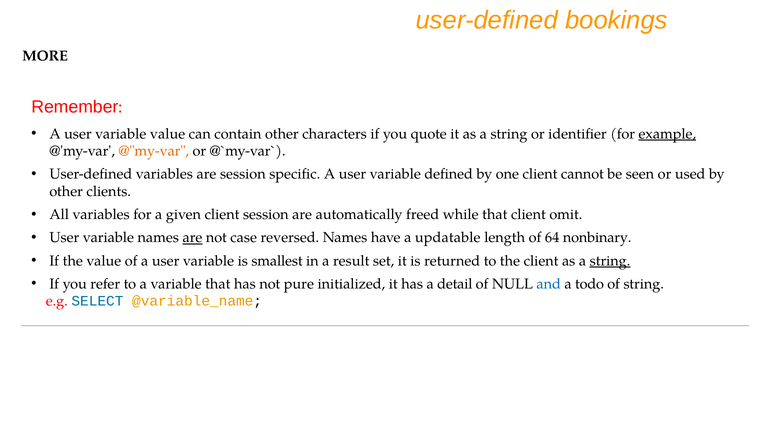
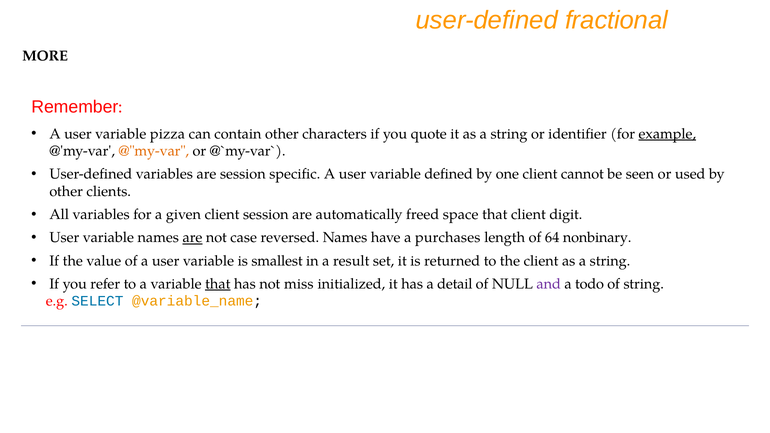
bookings: bookings -> fractional (616, 20)
variable value: value -> pizza (167, 134)
while: while -> space (461, 215)
omit: omit -> digit (566, 215)
updatable: updatable -> purchases (448, 238)
string underline: present -> none (610, 261)
that underline: none -> present (218, 284)
pure: pure -> miss (299, 284)
and colour: blue -> purple (549, 284)
